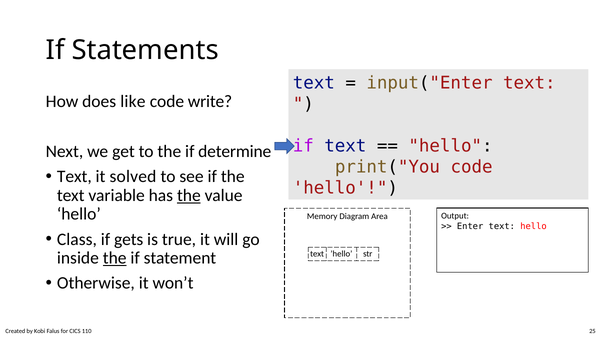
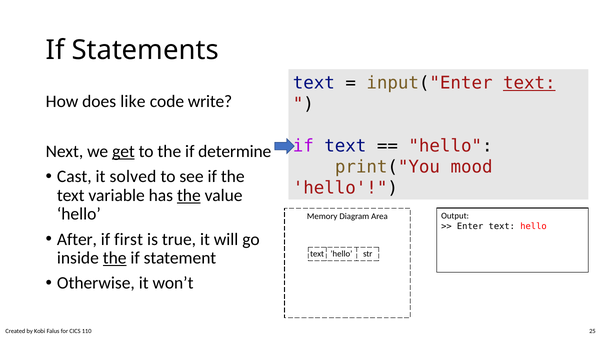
text underline: none -> present (529, 83)
get underline: none -> present (123, 152)
print("You code: code -> mood (472, 167)
Text: Text -> Cast (74, 177)
Class: Class -> After (77, 240)
gets: gets -> first (129, 240)
